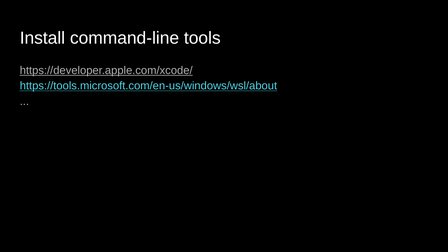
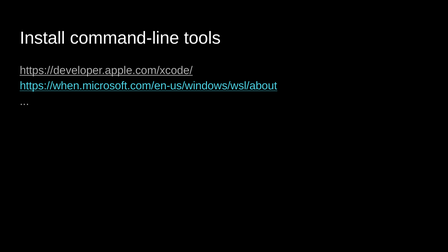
https://tools.microsoft.com/en-us/windows/wsl/about: https://tools.microsoft.com/en-us/windows/wsl/about -> https://when.microsoft.com/en-us/windows/wsl/about (148, 86)
